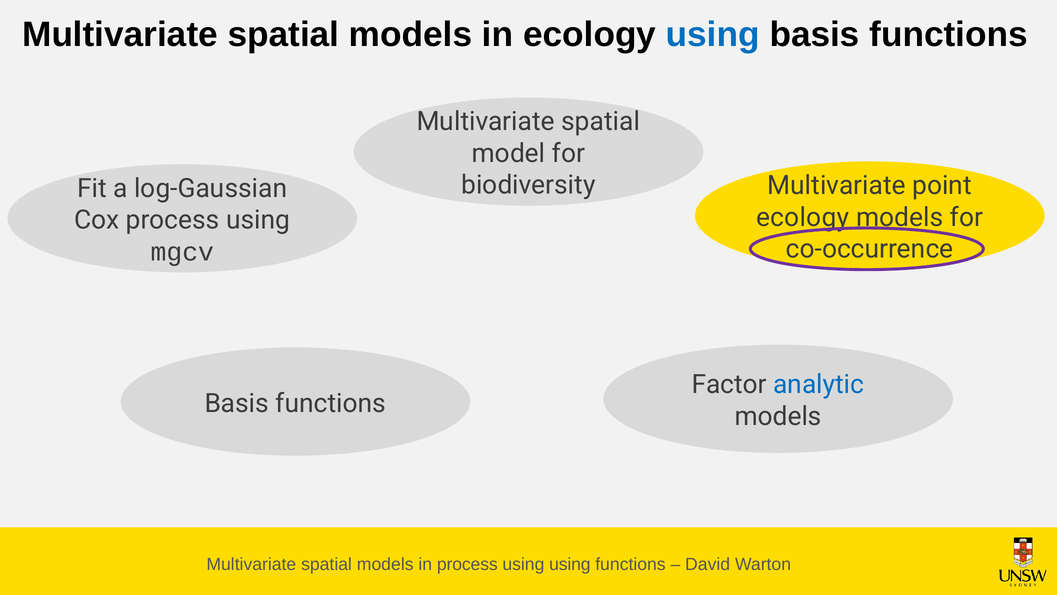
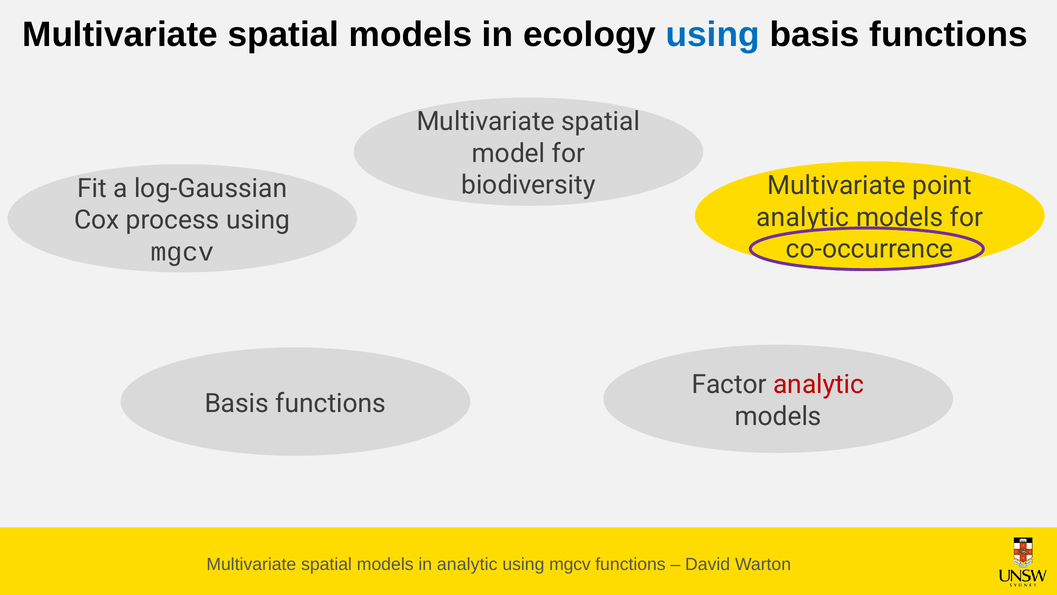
ecology: ecology -> analytic (803, 217)
analytic colour: blue -> red (819, 384)
in process: process -> analytic (467, 564)
using: using -> mgcv (570, 564)
